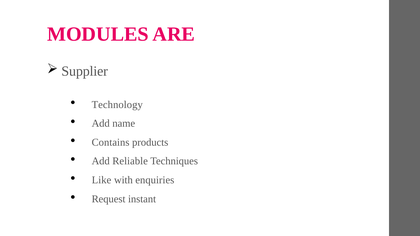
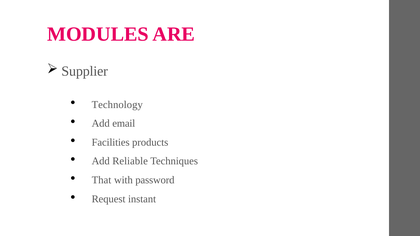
name: name -> email (124, 124)
Contains: Contains -> Facilities (111, 142)
Like: Like -> That (102, 180)
enquiries: enquiries -> password (155, 180)
